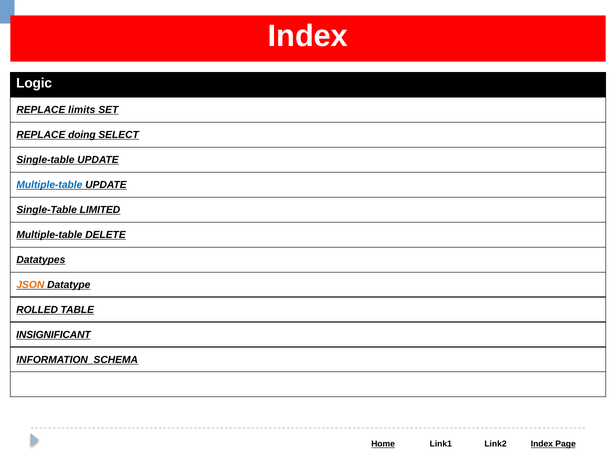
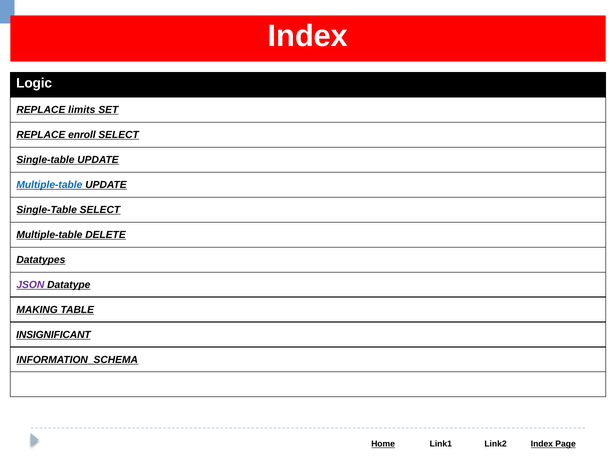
doing: doing -> enroll (82, 135)
Single-Table LIMITED: LIMITED -> SELECT (100, 210)
JSON colour: orange -> purple (30, 285)
ROLLED: ROLLED -> MAKING (37, 310)
